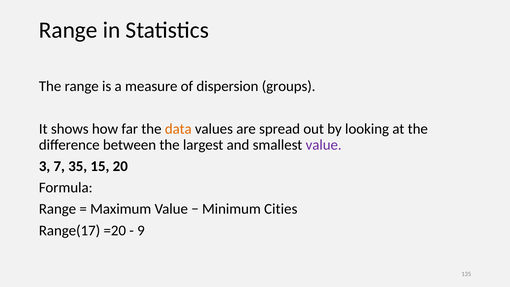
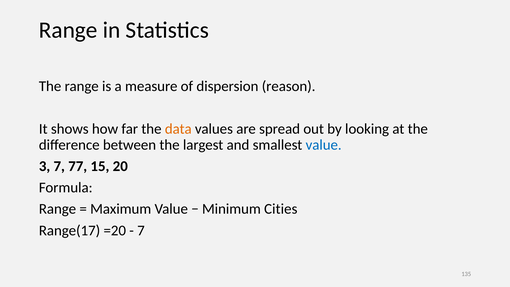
groups: groups -> reason (289, 86)
value colour: purple -> blue (324, 145)
35: 35 -> 77 (78, 166)
9: 9 -> 7 (141, 230)
